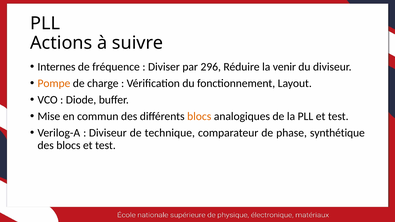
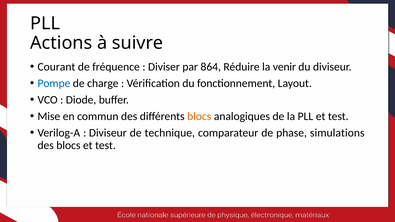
Internes: Internes -> Courant (56, 67)
296: 296 -> 864 (211, 67)
Pompe colour: orange -> blue (54, 83)
synthétique: synthétique -> simulations (337, 133)
